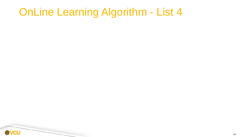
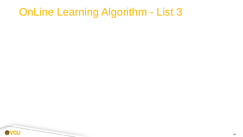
4: 4 -> 3 (179, 12)
